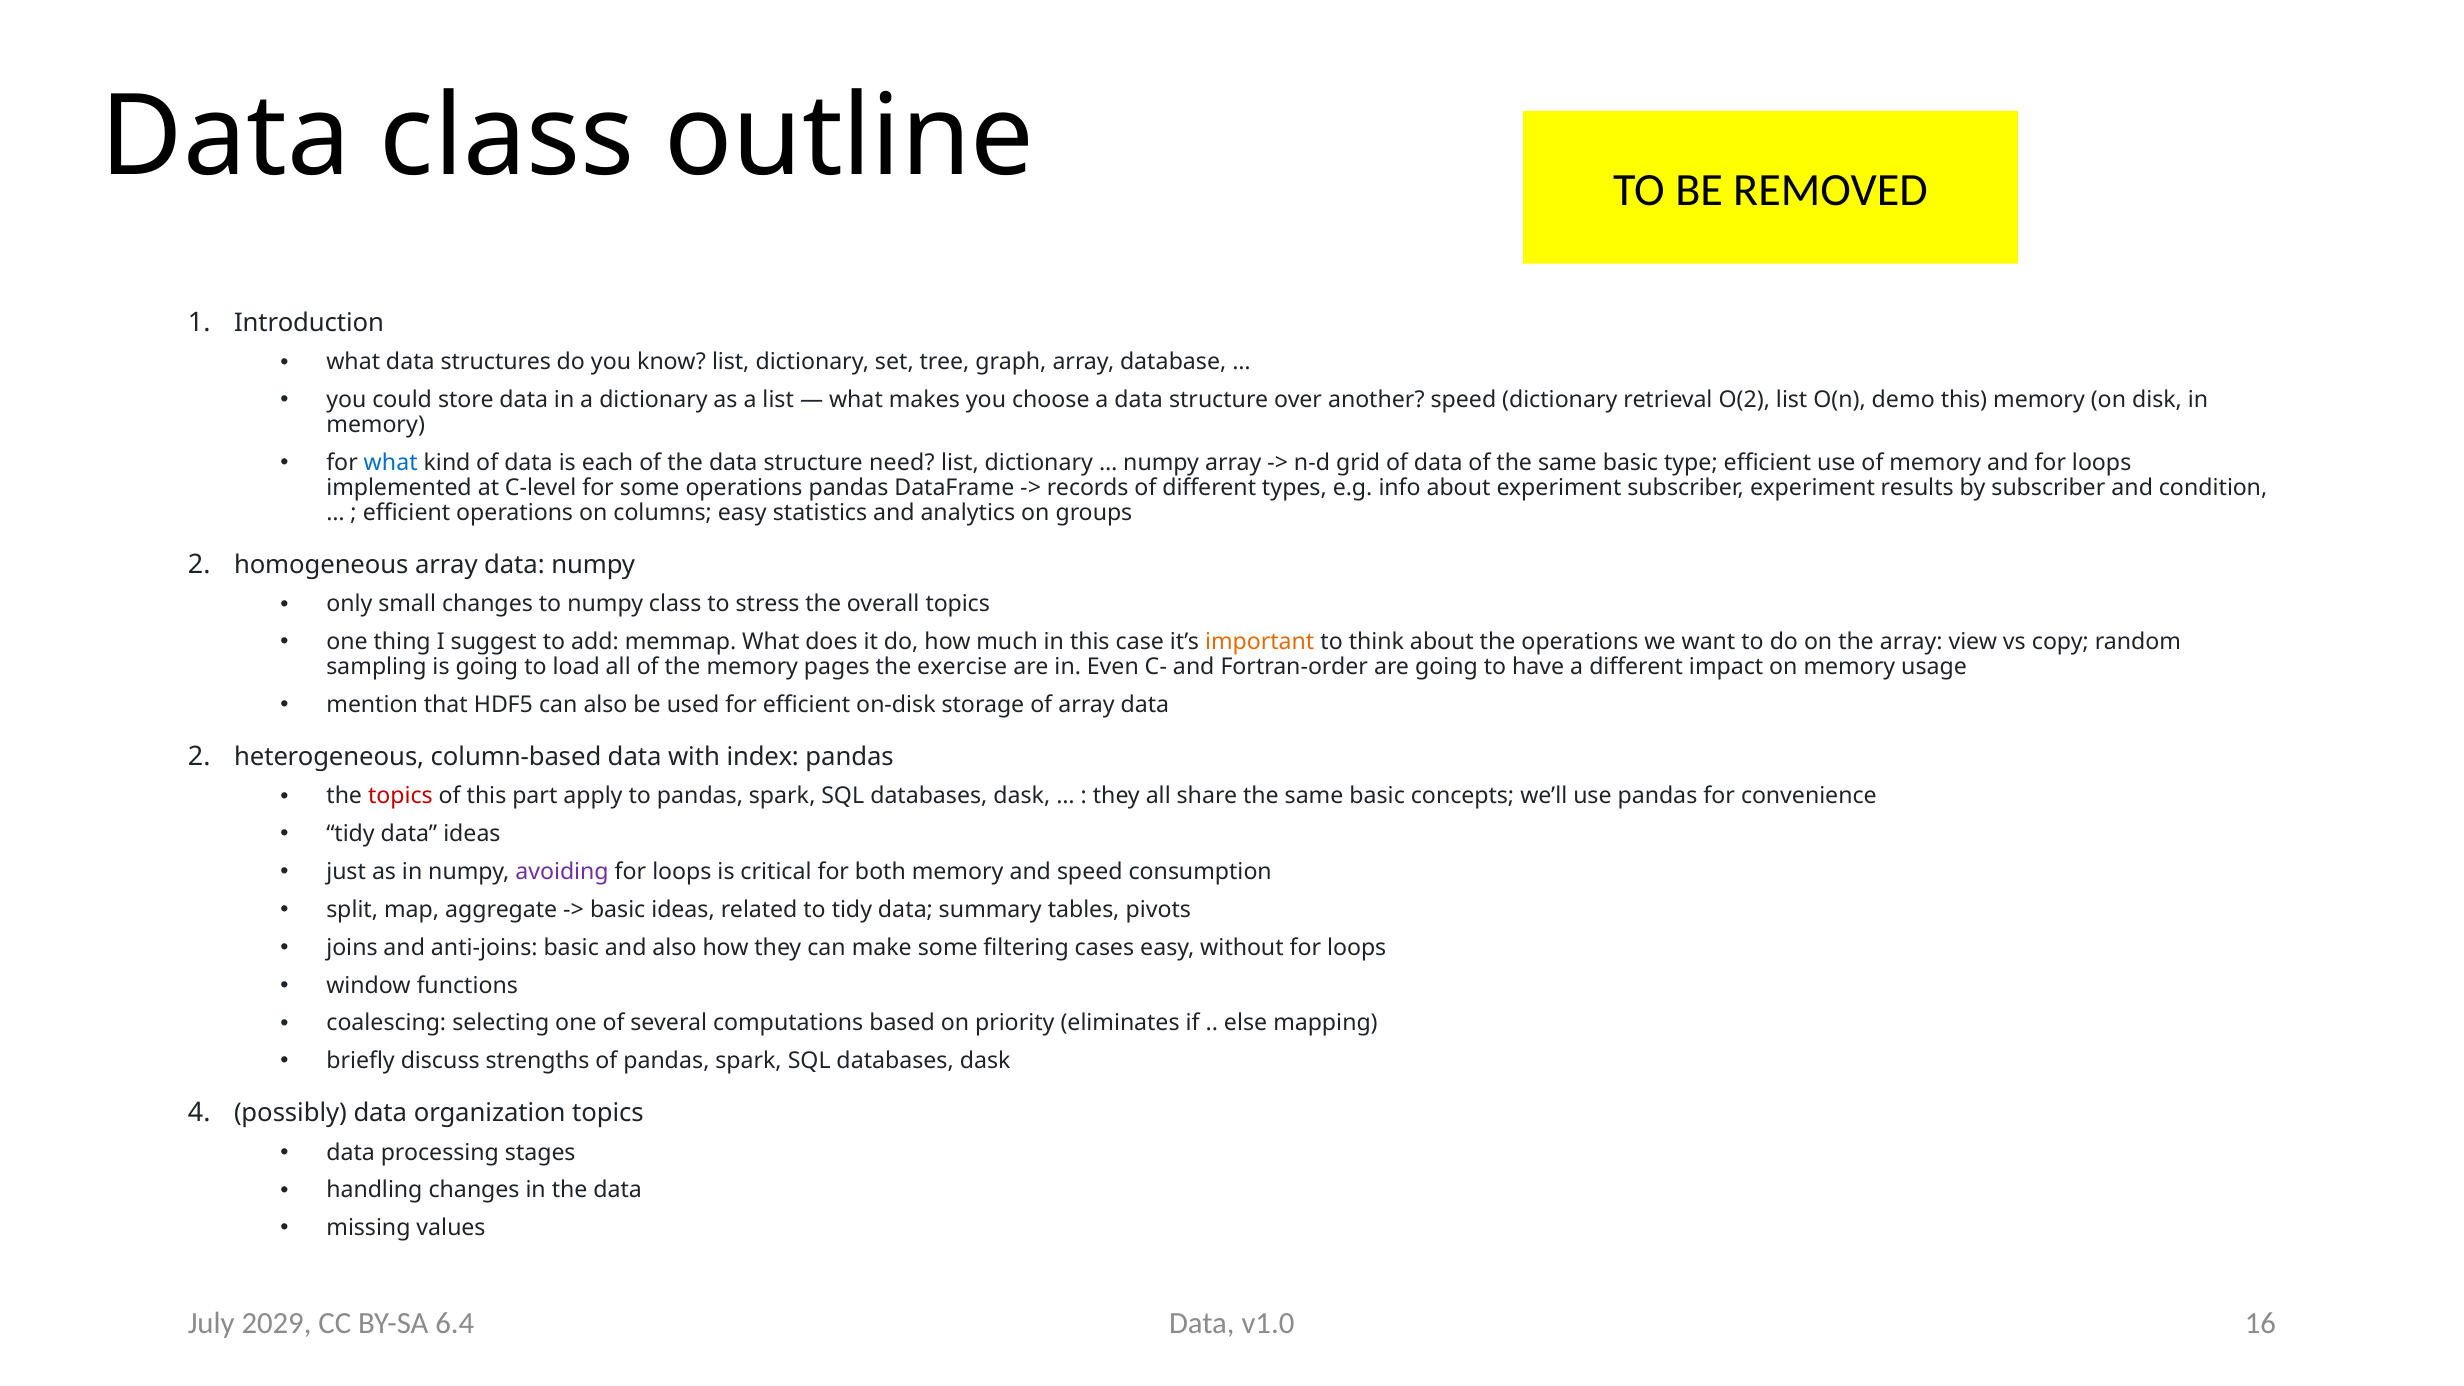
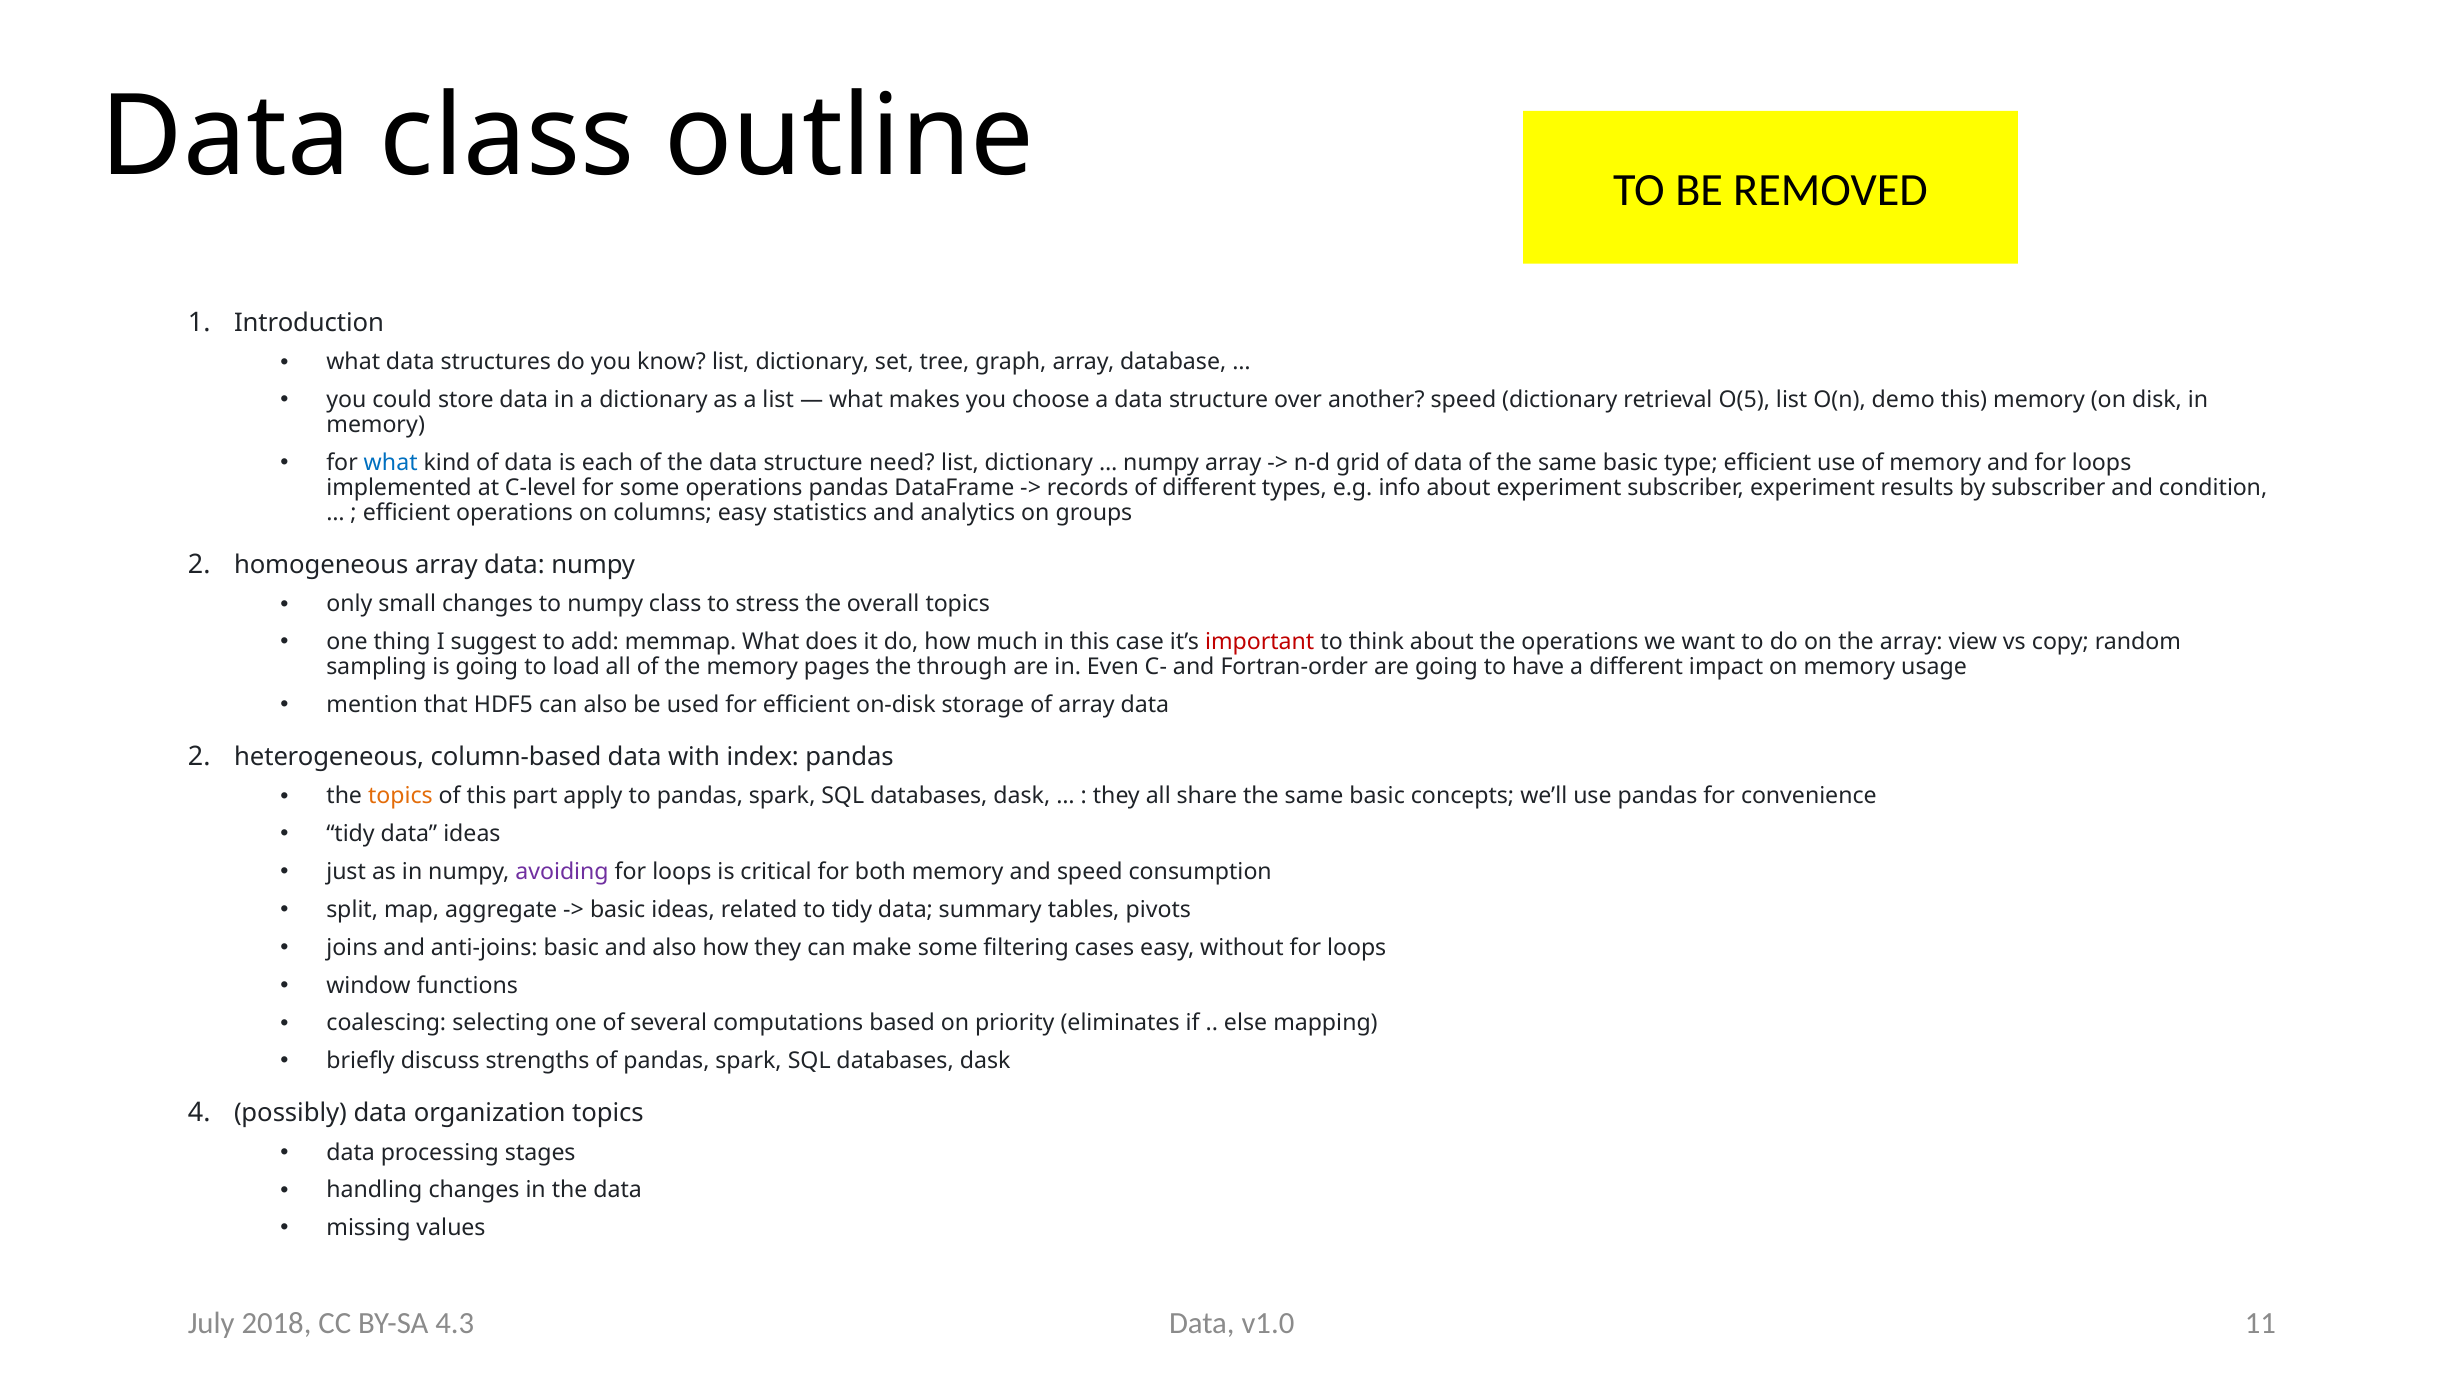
O(2: O(2 -> O(5 (1744, 400)
important colour: orange -> red (1260, 642)
exercise: exercise -> through (962, 667)
topics colour: red -> orange (400, 796)
16: 16 -> 11 (2260, 1323)
2029: 2029 -> 2018 (277, 1324)
6.4: 6.4 -> 4.3 (455, 1324)
